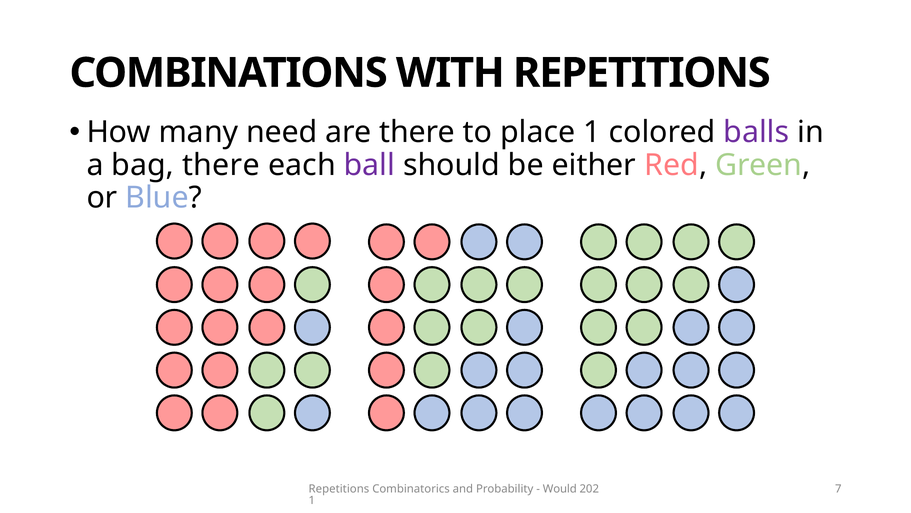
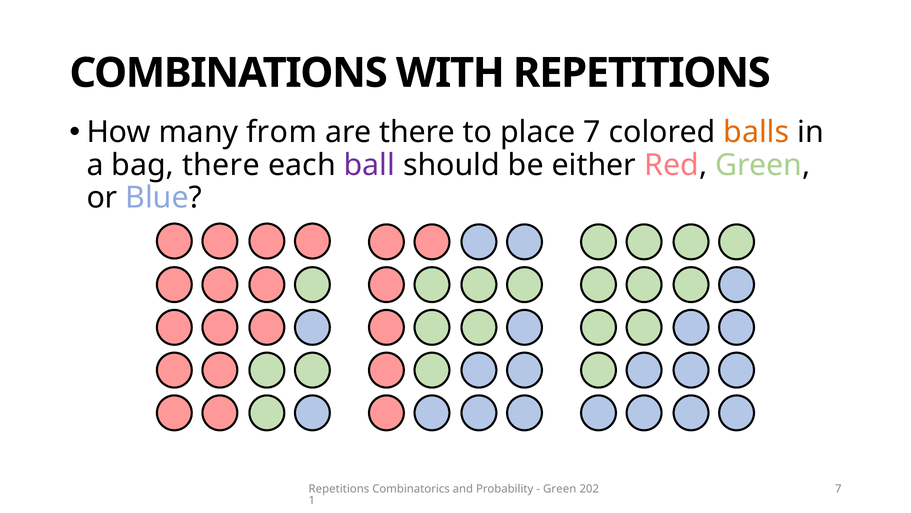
need: need -> from (282, 132)
place 1: 1 -> 7 (592, 132)
balls colour: purple -> orange (756, 132)
Would: Would -> Green (560, 488)
